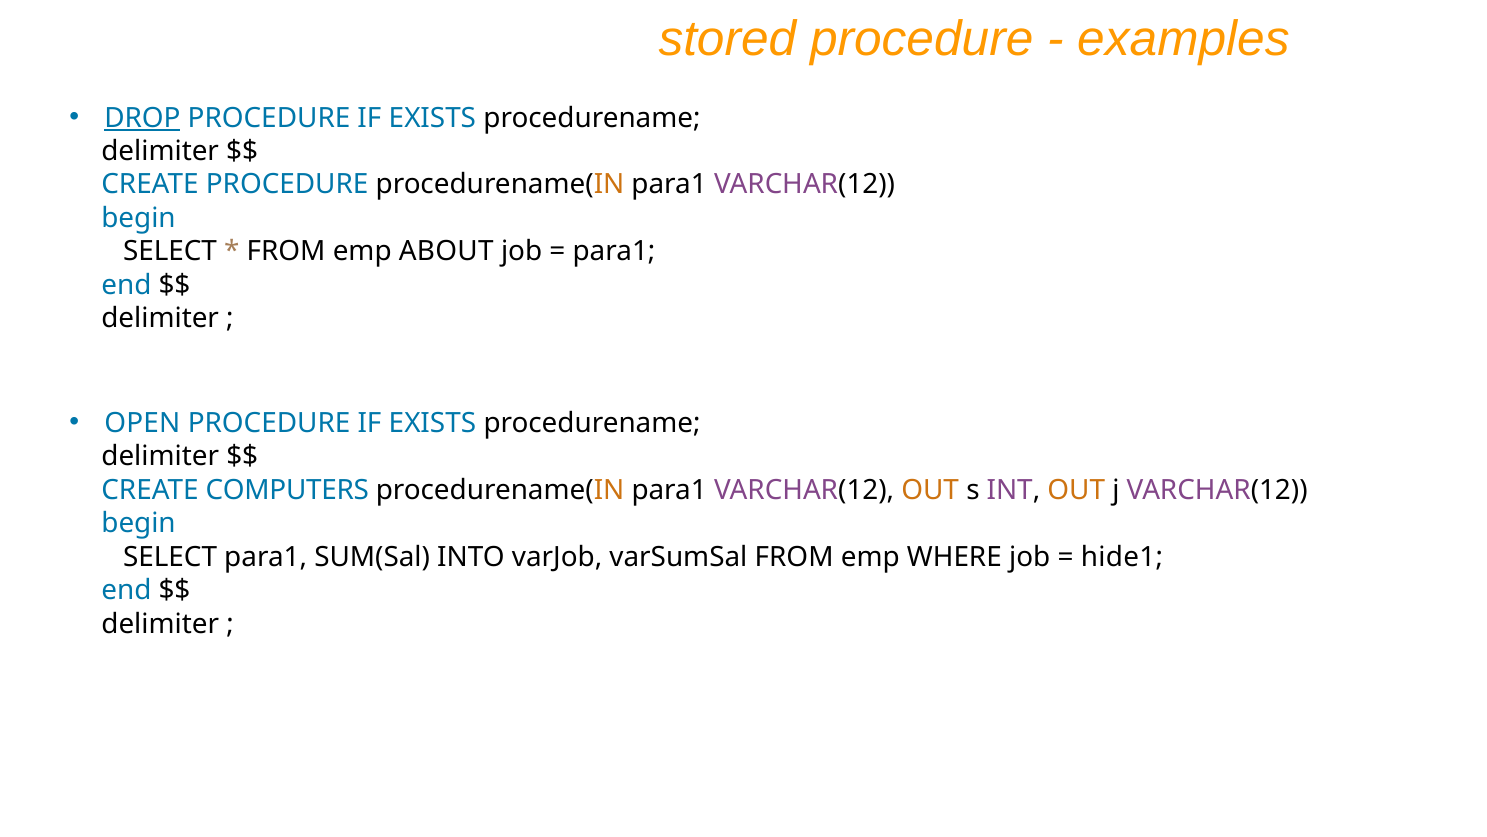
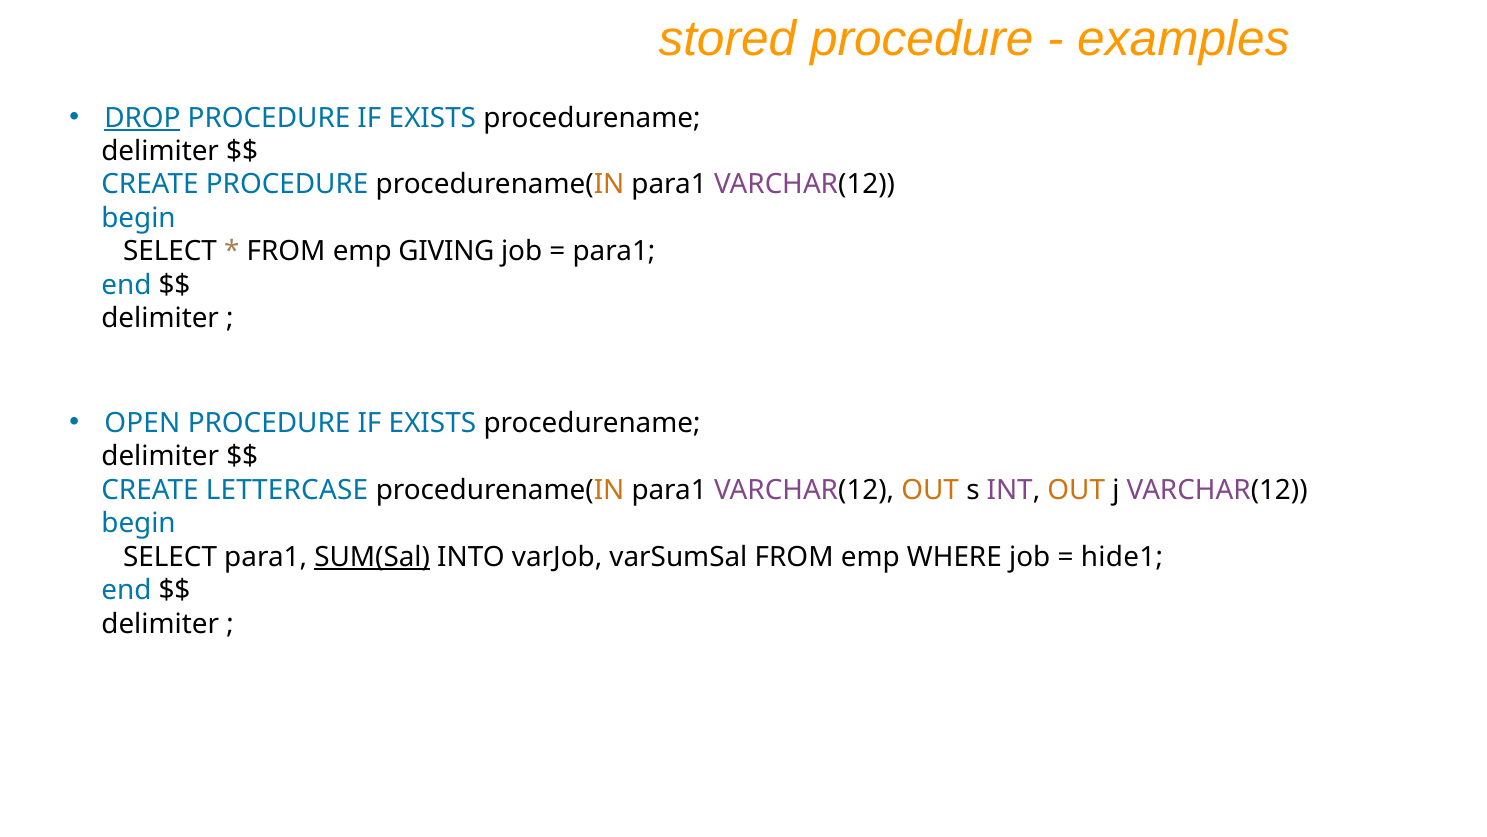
ABOUT: ABOUT -> GIVING (446, 252)
COMPUTERS: COMPUTERS -> LETTERCASE (287, 490)
SUM(Sal underline: none -> present (372, 557)
